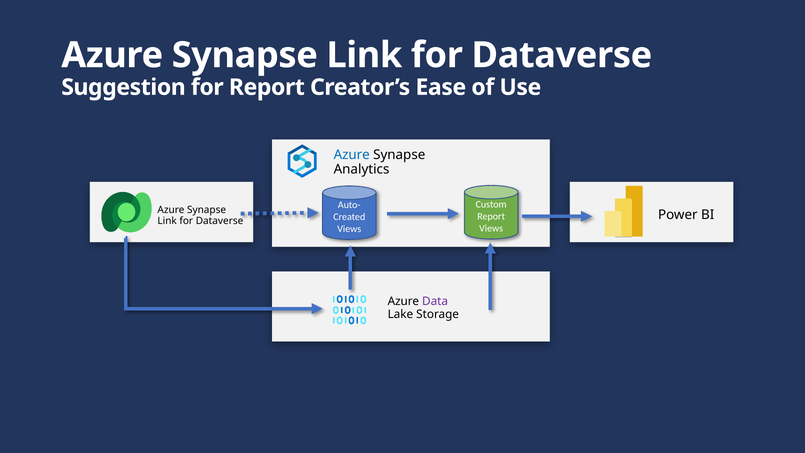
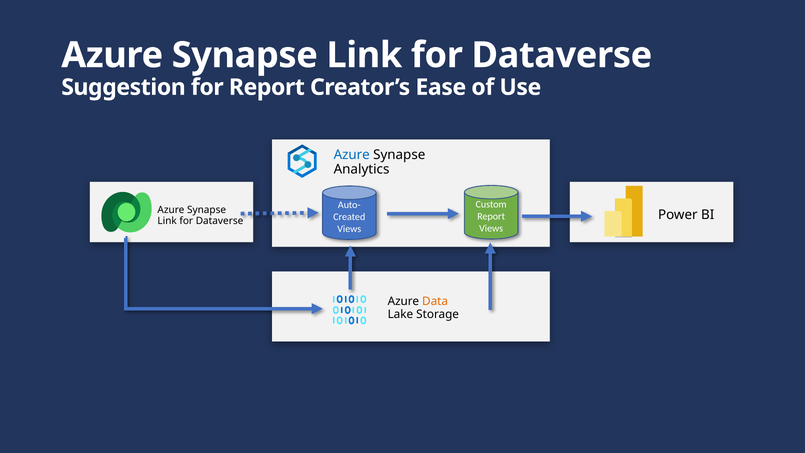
Data colour: purple -> orange (435, 301)
